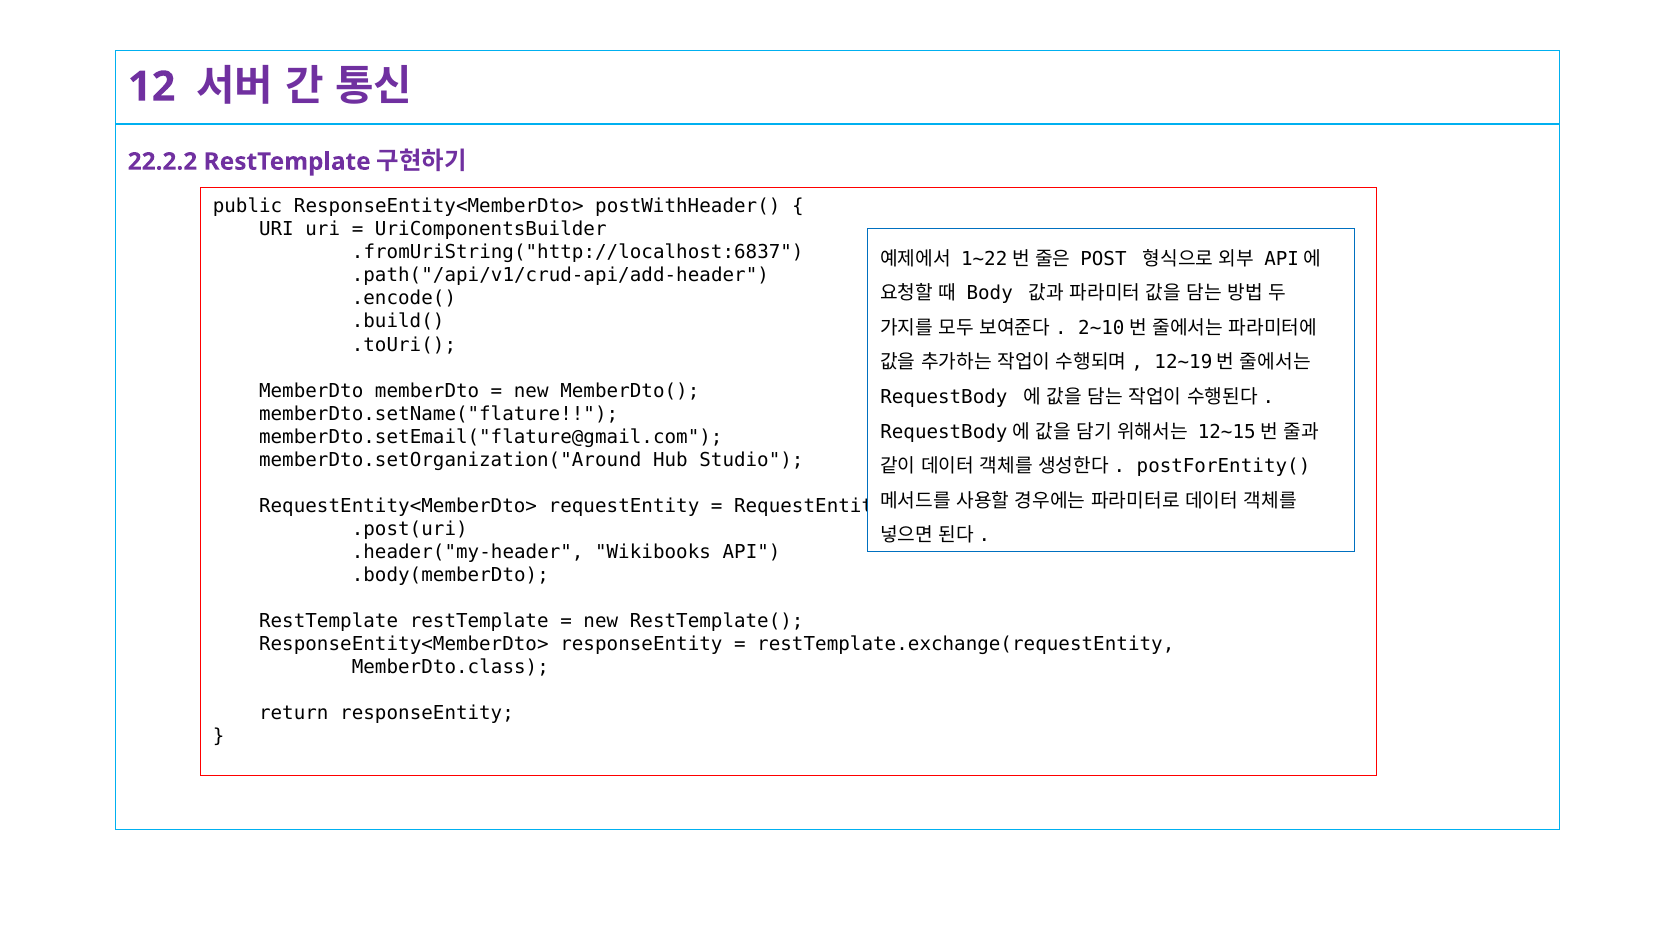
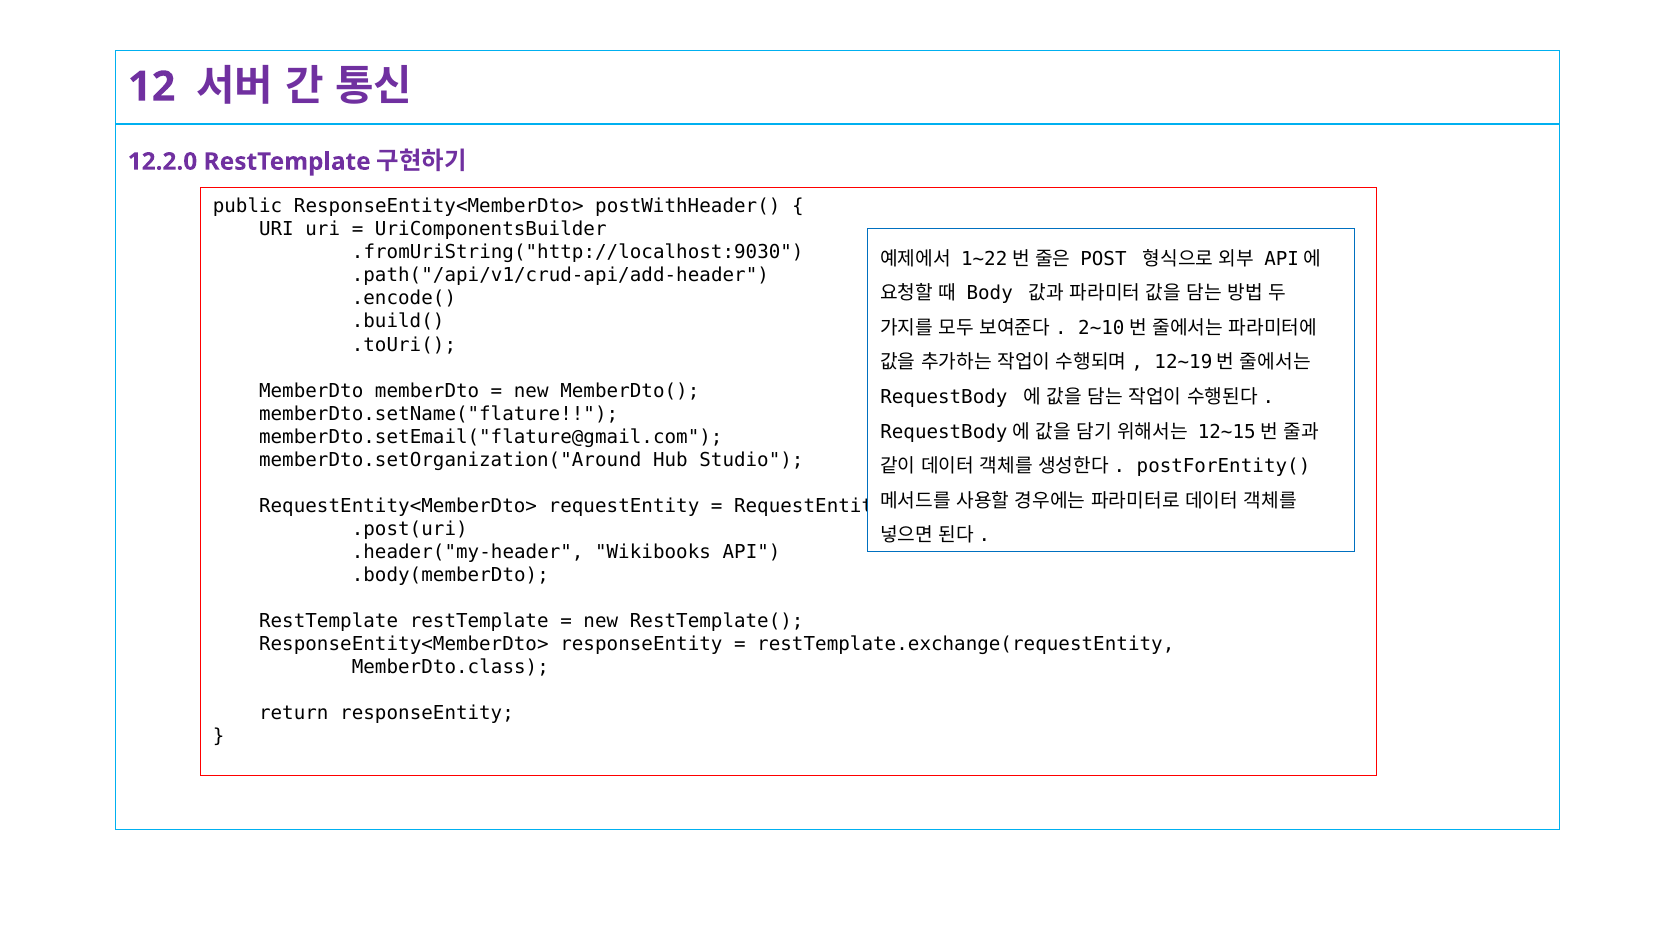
22.2.2: 22.2.2 -> 12.2.0 (162, 162)
.fromUriString("http://localhost:6837: .fromUriString("http://localhost:6837 -> .fromUriString("http://localhost:9030 (578, 253)
